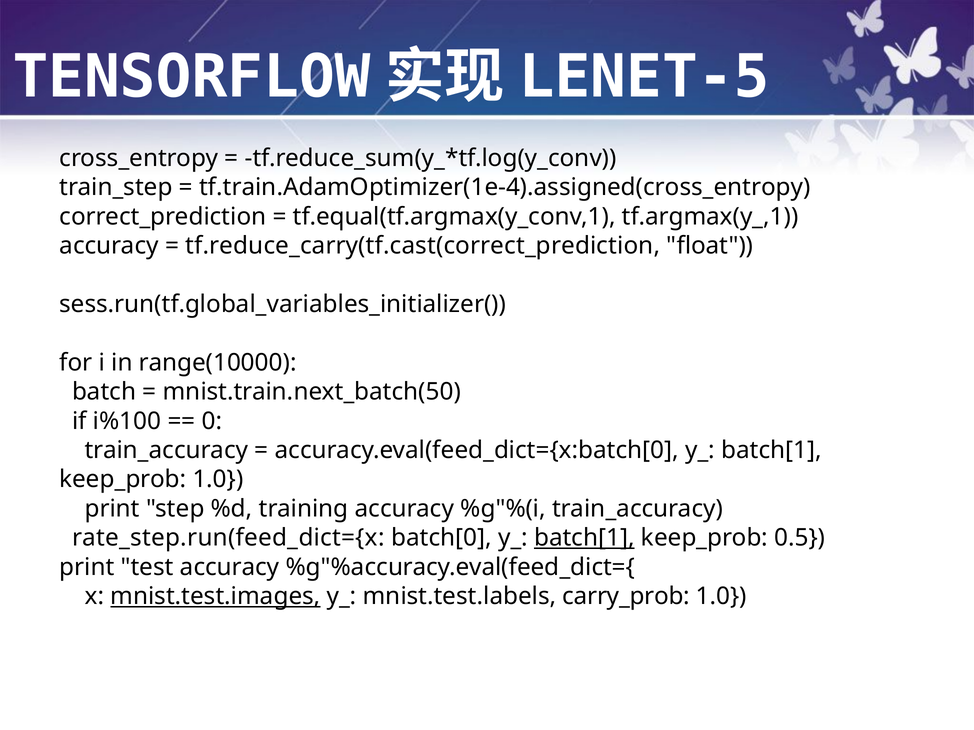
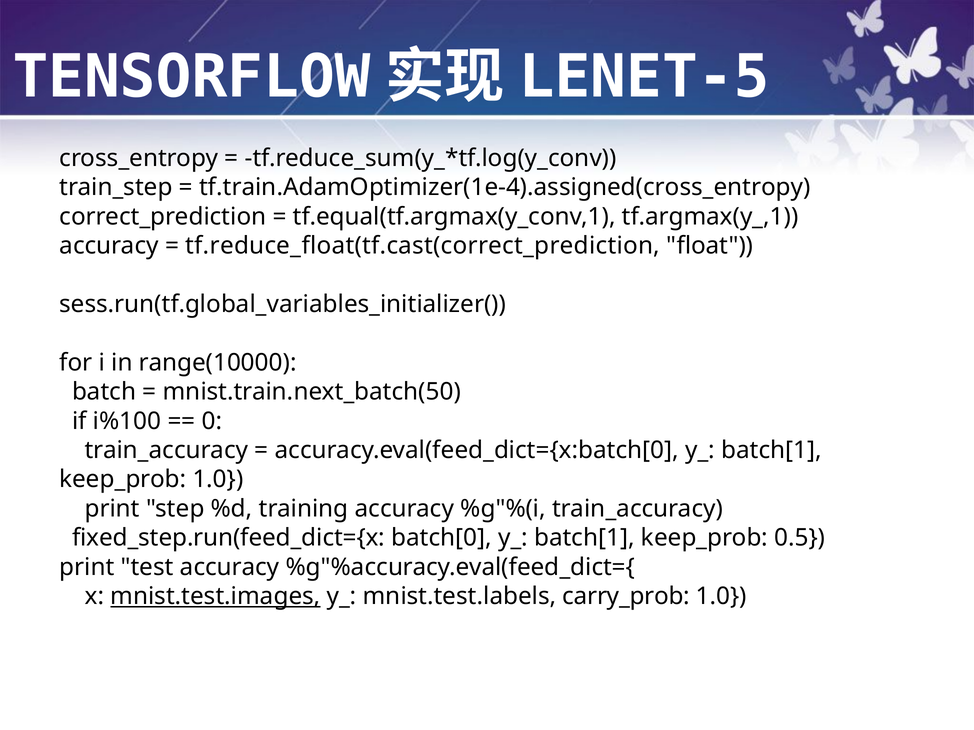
tf.reduce_carry(tf.cast(correct_prediction: tf.reduce_carry(tf.cast(correct_prediction -> tf.reduce_float(tf.cast(correct_prediction (423, 246)
rate_step.run(feed_dict={x: rate_step.run(feed_dict={x -> fixed_step.run(feed_dict={x (229, 538)
batch[1 underline: present -> none (584, 538)
